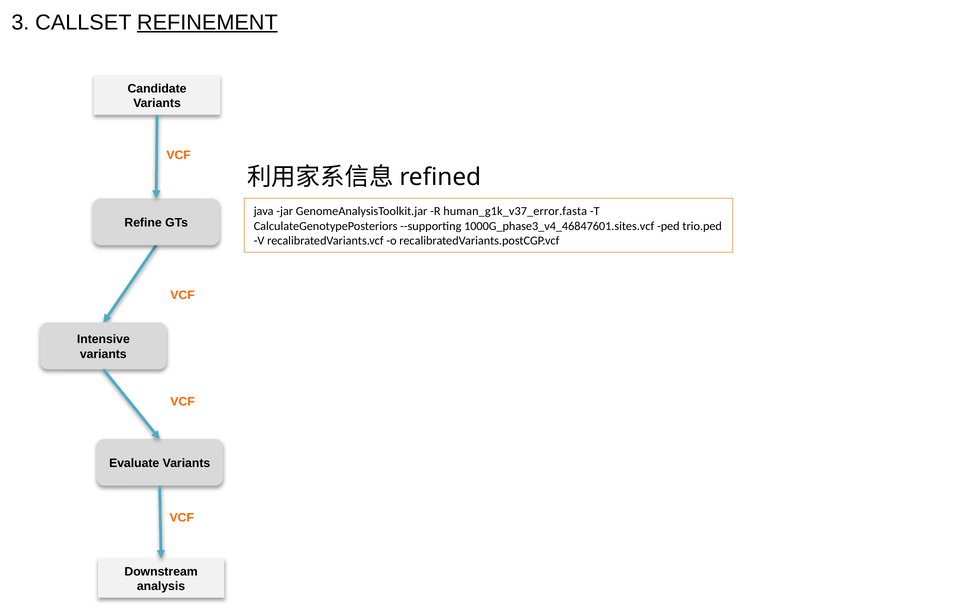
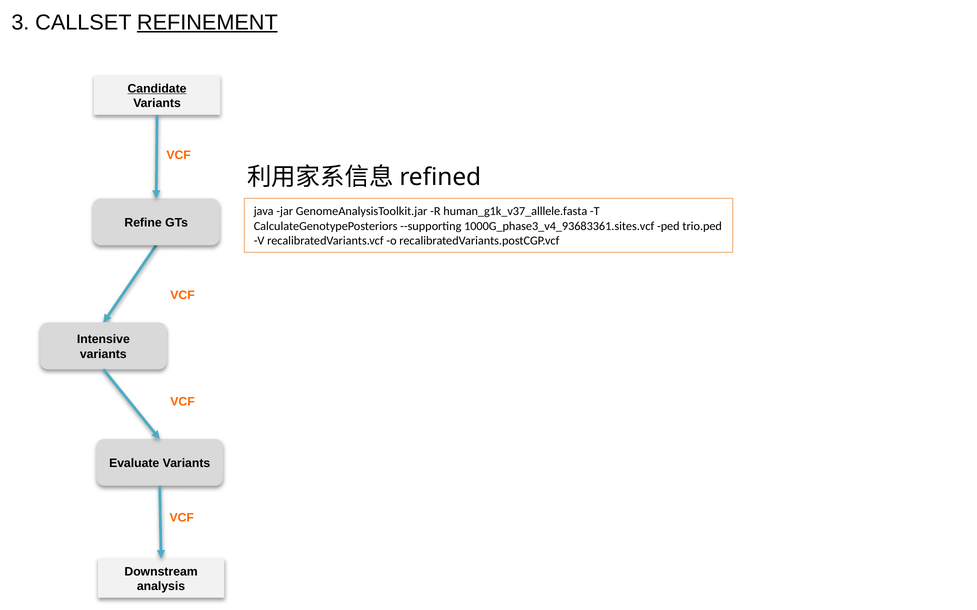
Candidate underline: none -> present (157, 89)
human_g1k_v37_error.fasta: human_g1k_v37_error.fasta -> human_g1k_v37_alllele.fasta (515, 212)
1000G_phase3_v4_46847601.sites.vcf: 1000G_phase3_v4_46847601.sites.vcf -> 1000G_phase3_v4_93683361.sites.vcf (559, 226)
